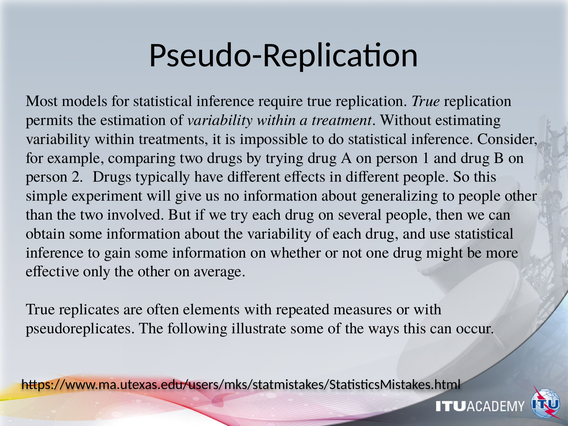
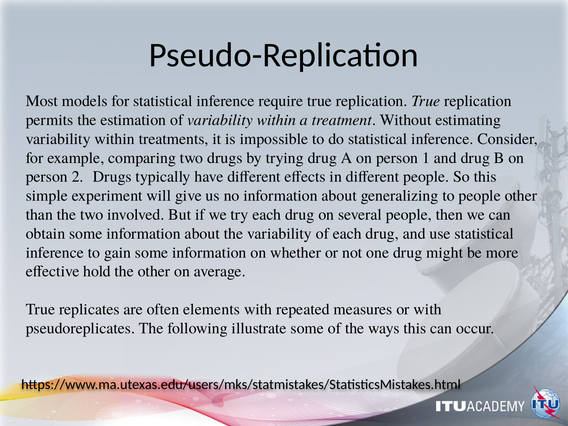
only: only -> hold (97, 271)
